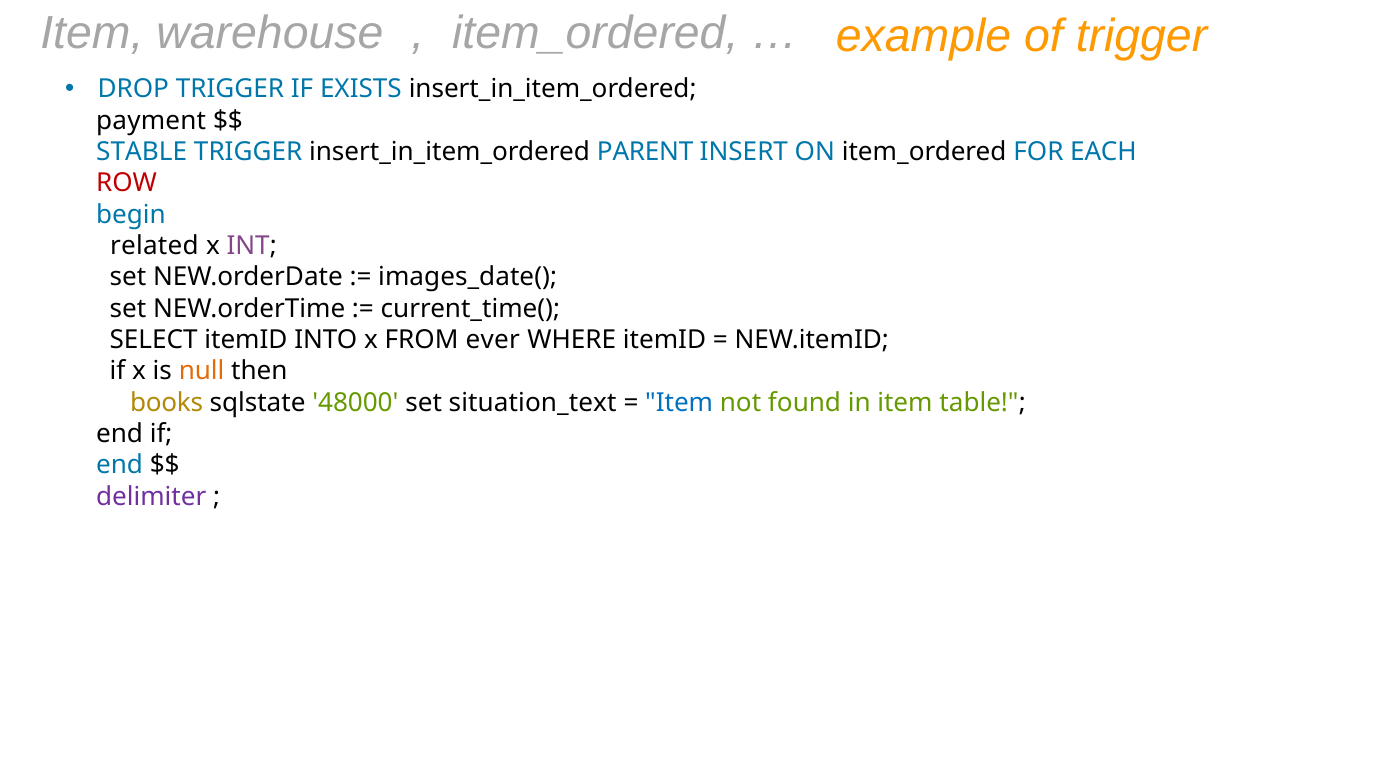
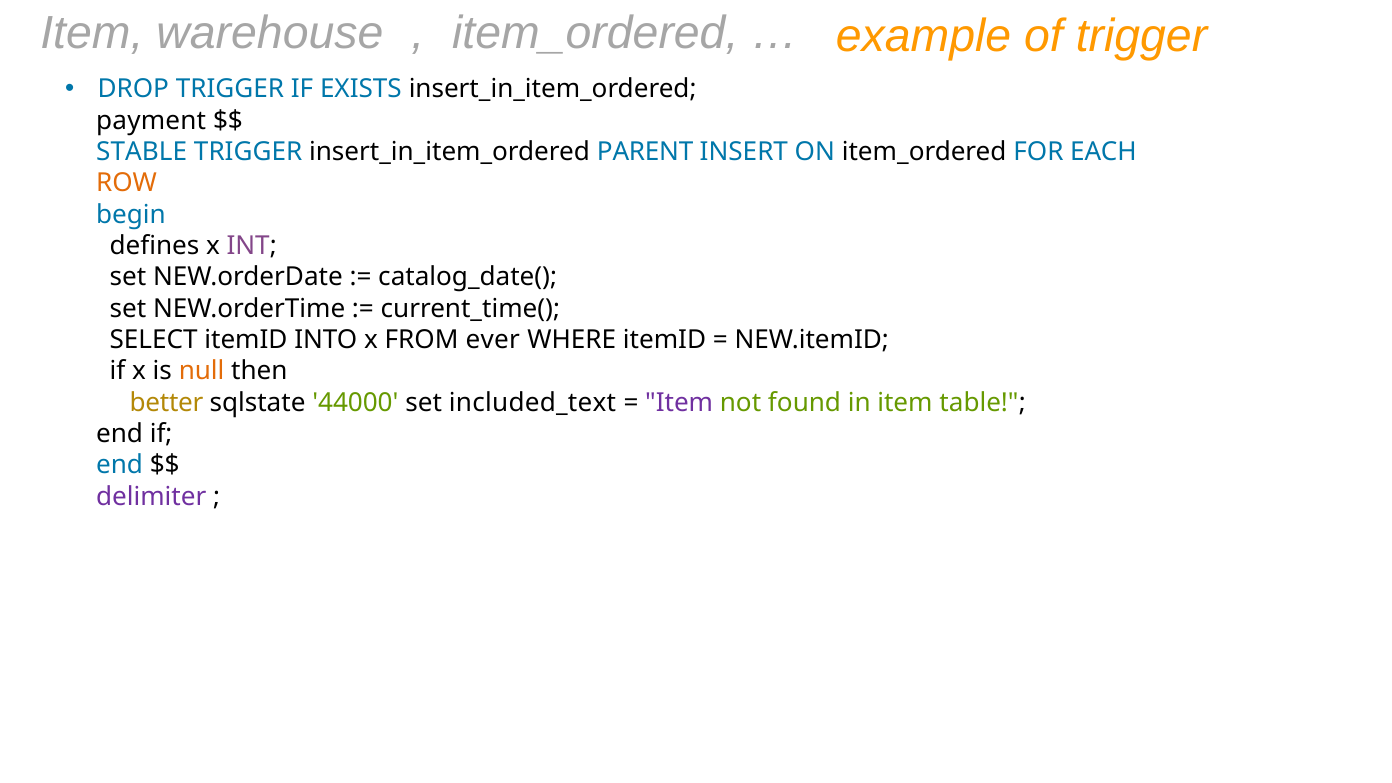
ROW colour: red -> orange (126, 183)
related: related -> defines (155, 246)
images_date(: images_date( -> catalog_date( (468, 277)
books: books -> better (167, 403)
48000: 48000 -> 44000 (355, 403)
situation_text: situation_text -> included_text (533, 403)
Item colour: blue -> purple (679, 403)
